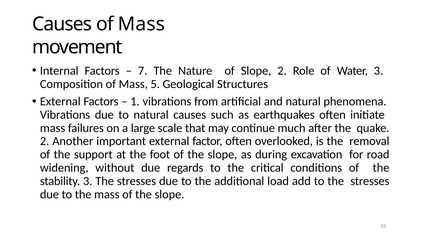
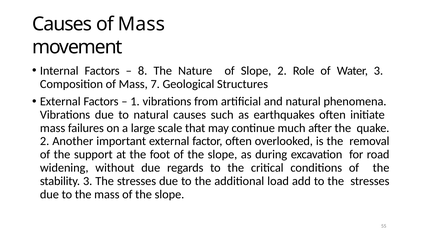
7: 7 -> 8 (143, 71)
5: 5 -> 7 (155, 84)
